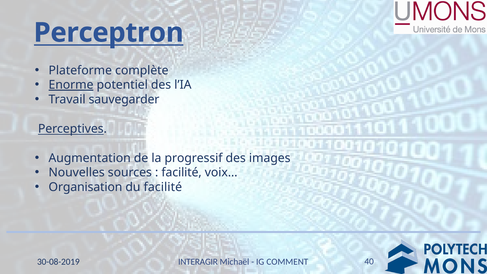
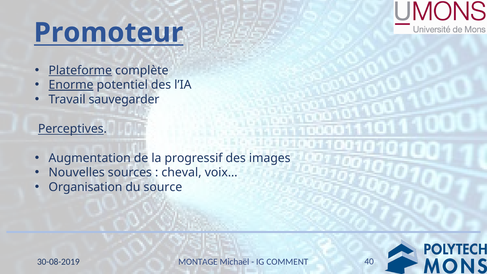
Perceptron: Perceptron -> Promoteur (108, 33)
Plateforme underline: none -> present (80, 70)
facilité: facilité -> cheval (181, 173)
du facilité: facilité -> source (163, 187)
INTERAGIR: INTERAGIR -> MONTAGE (198, 262)
